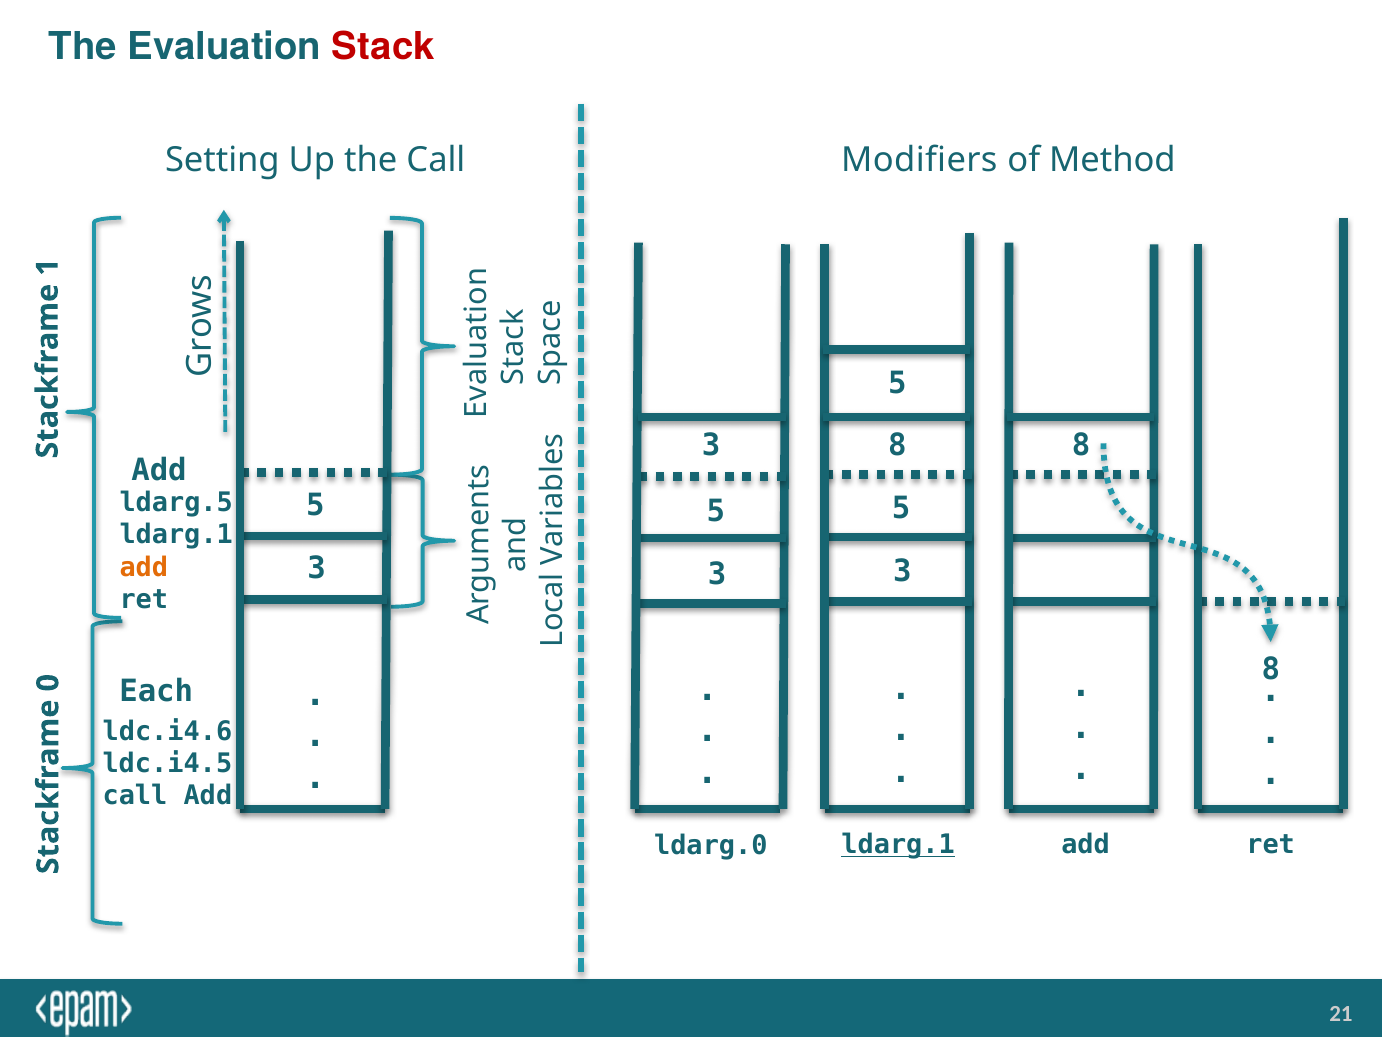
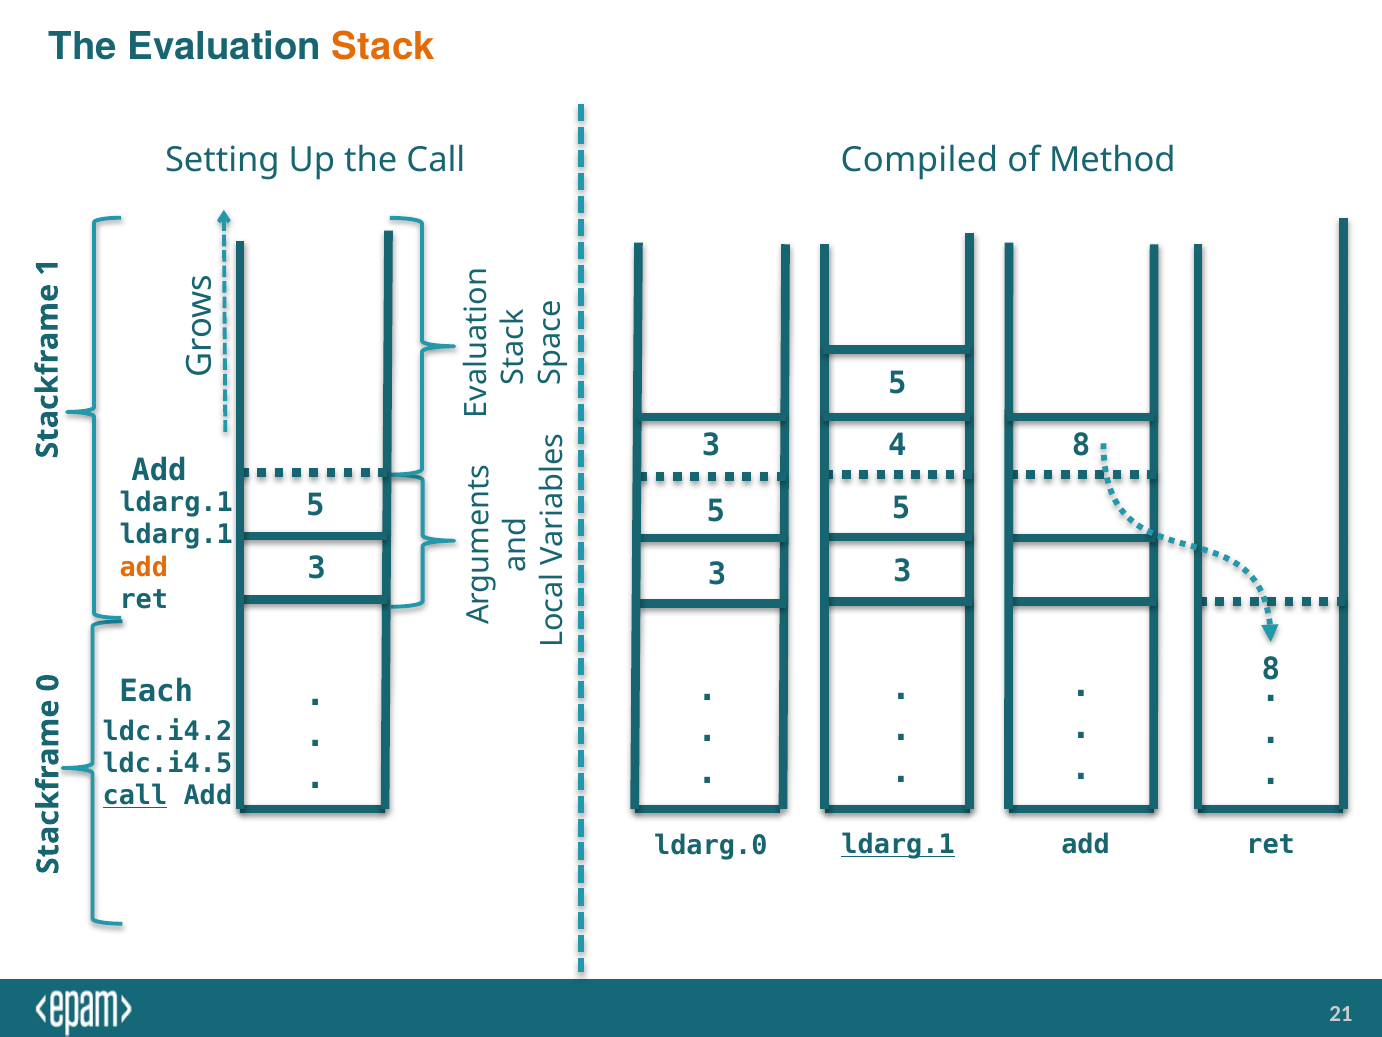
Stack colour: red -> orange (383, 46)
Modifiers: Modifiers -> Compiled (919, 160)
3 8: 8 -> 4 (897, 445)
ldarg.5: ldarg.5 -> ldarg.1 (176, 502)
ldc.i4.6: ldc.i4.6 -> ldc.i4.2 (167, 731)
call underline: none -> present (135, 796)
